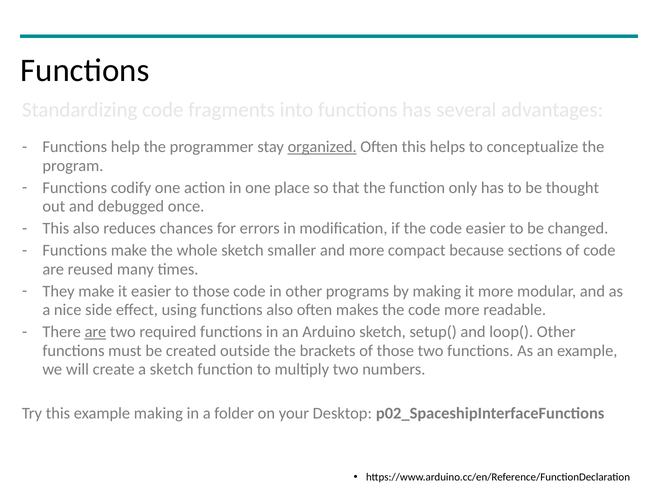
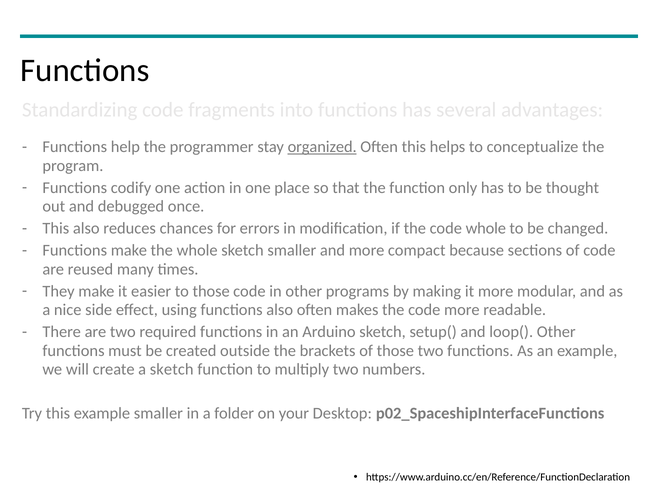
code easier: easier -> whole (486, 229)
are underline: present -> none (95, 332)
example making: making -> smaller (158, 414)
